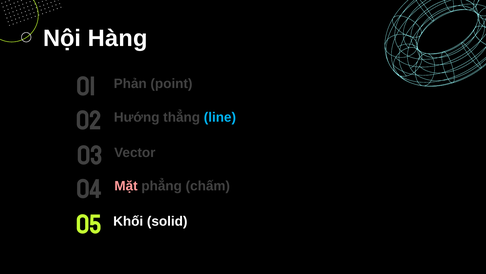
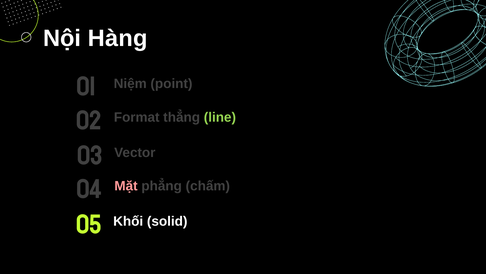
Phản: Phản -> Niệm (130, 83)
Hướng: Hướng -> Format (137, 117)
line colour: light blue -> light green (220, 117)
